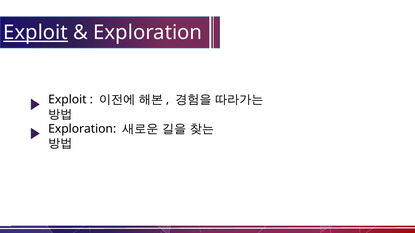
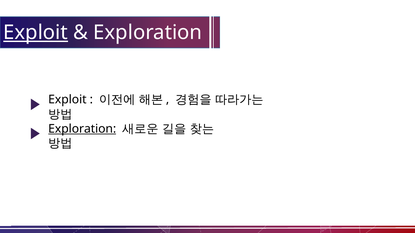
Exploration underline: none -> present (82, 129)
